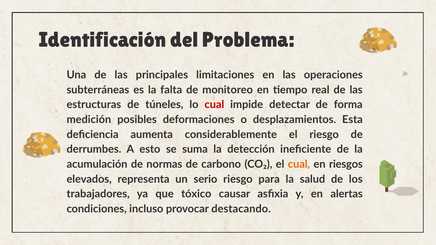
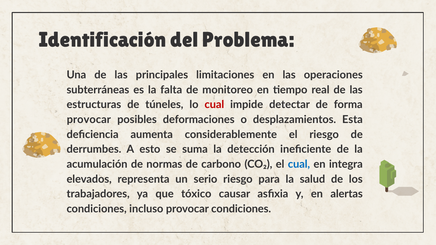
medición: medición -> provocar (89, 120)
cual colour: orange -> blue (299, 164)
riesgos: riesgos -> integra (346, 164)
provocar destacando: destacando -> condiciones (241, 209)
